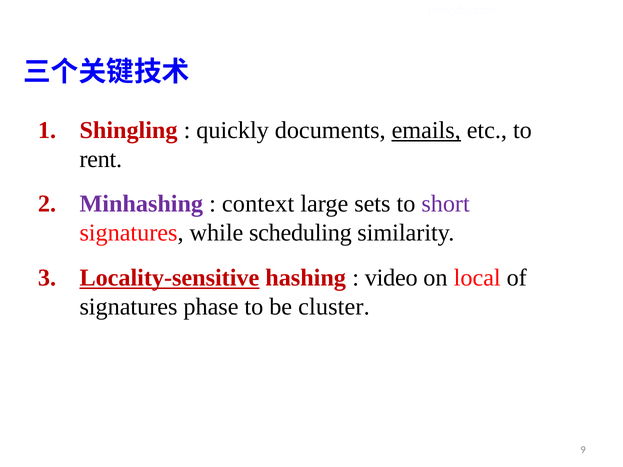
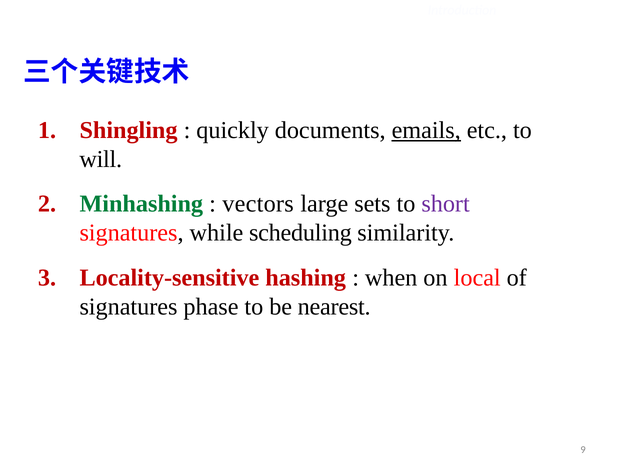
rent: rent -> will (101, 159)
Minhashing colour: purple -> green (141, 204)
context: context -> vectors (258, 204)
Locality-sensitive underline: present -> none (169, 278)
video: video -> when (391, 278)
cluster: cluster -> nearest (334, 307)
